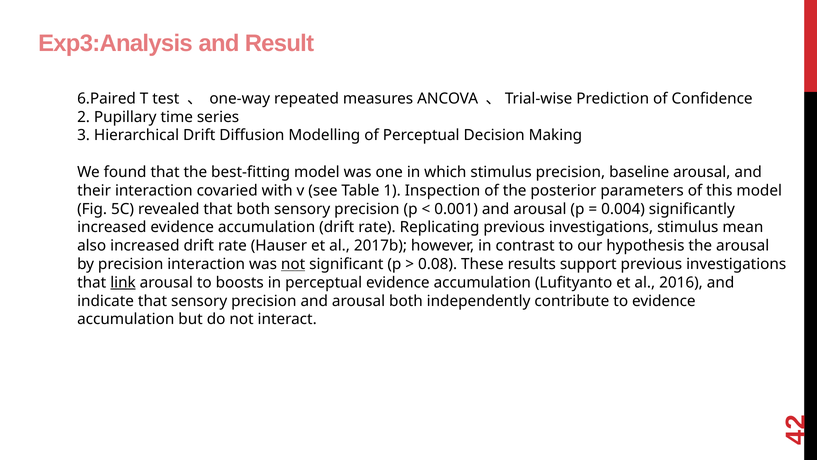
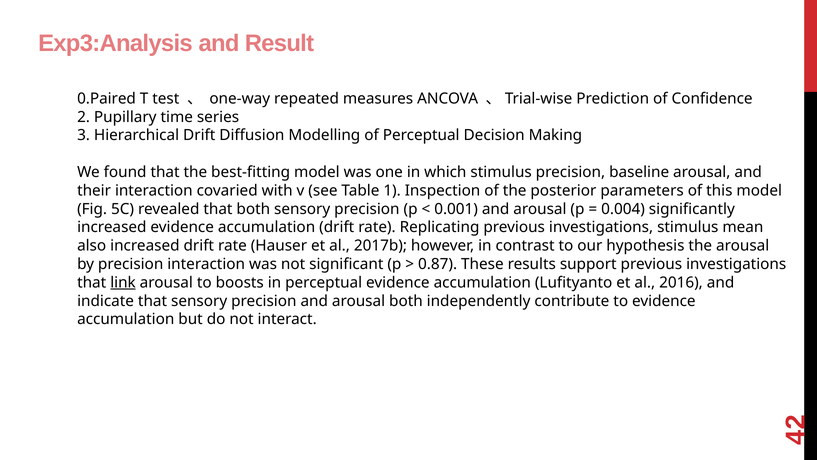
6.Paired: 6.Paired -> 0.Paired (107, 98)
not underline: present -> none (293, 264)
0.08: 0.08 -> 0.87 (438, 264)
